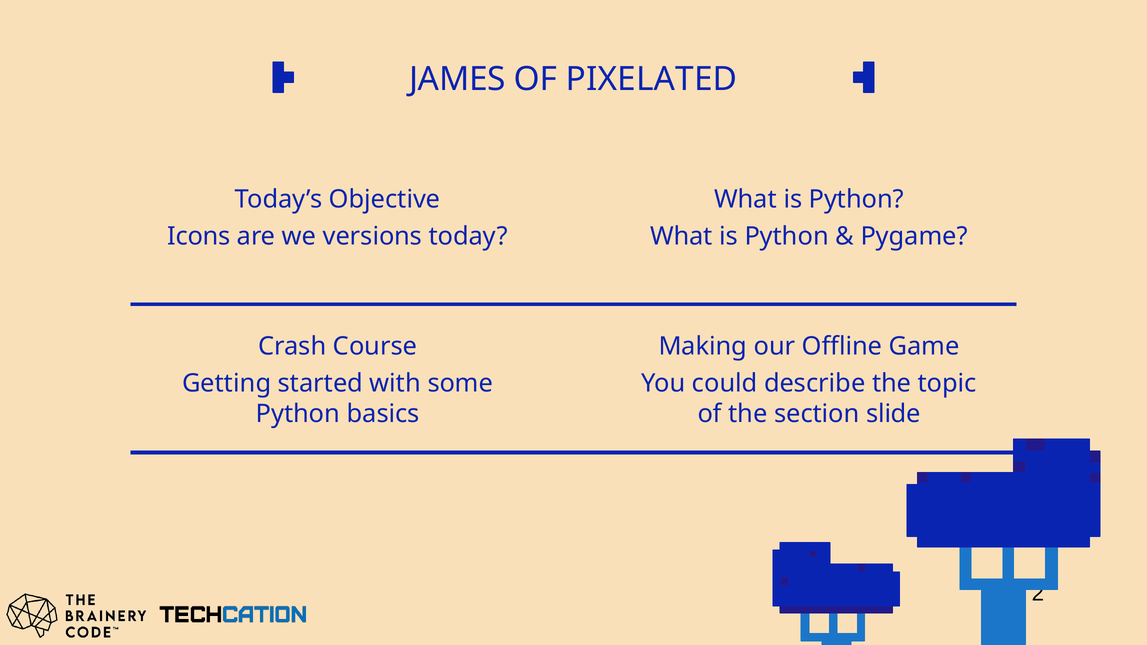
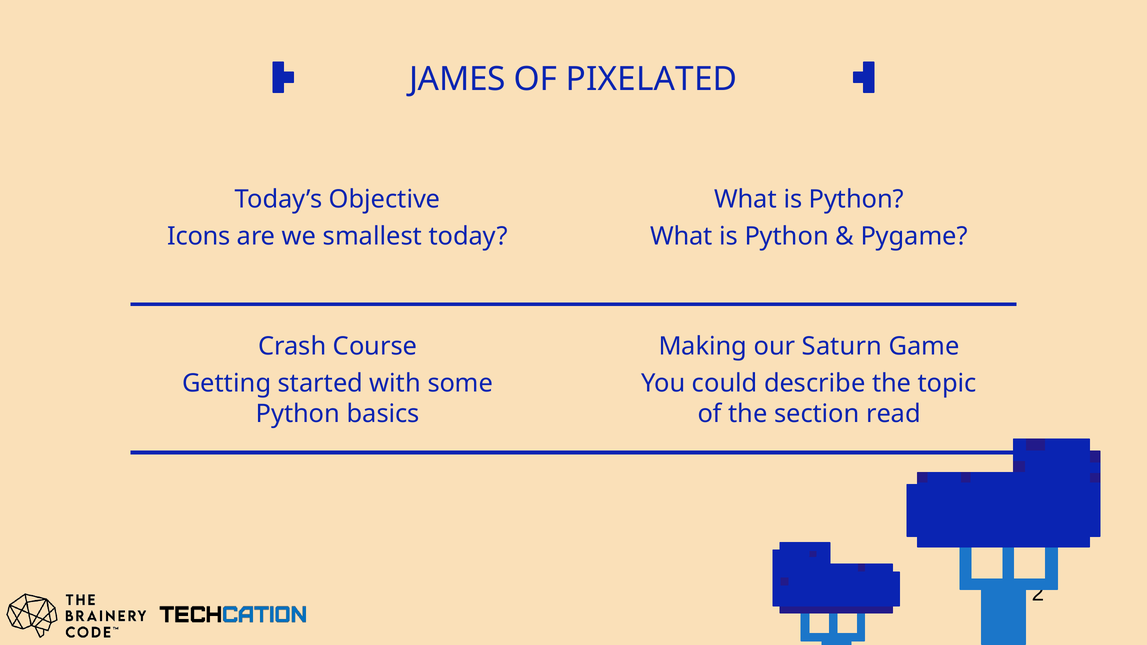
versions: versions -> smallest (372, 236)
Offline: Offline -> Saturn (842, 346)
slide: slide -> read (893, 414)
